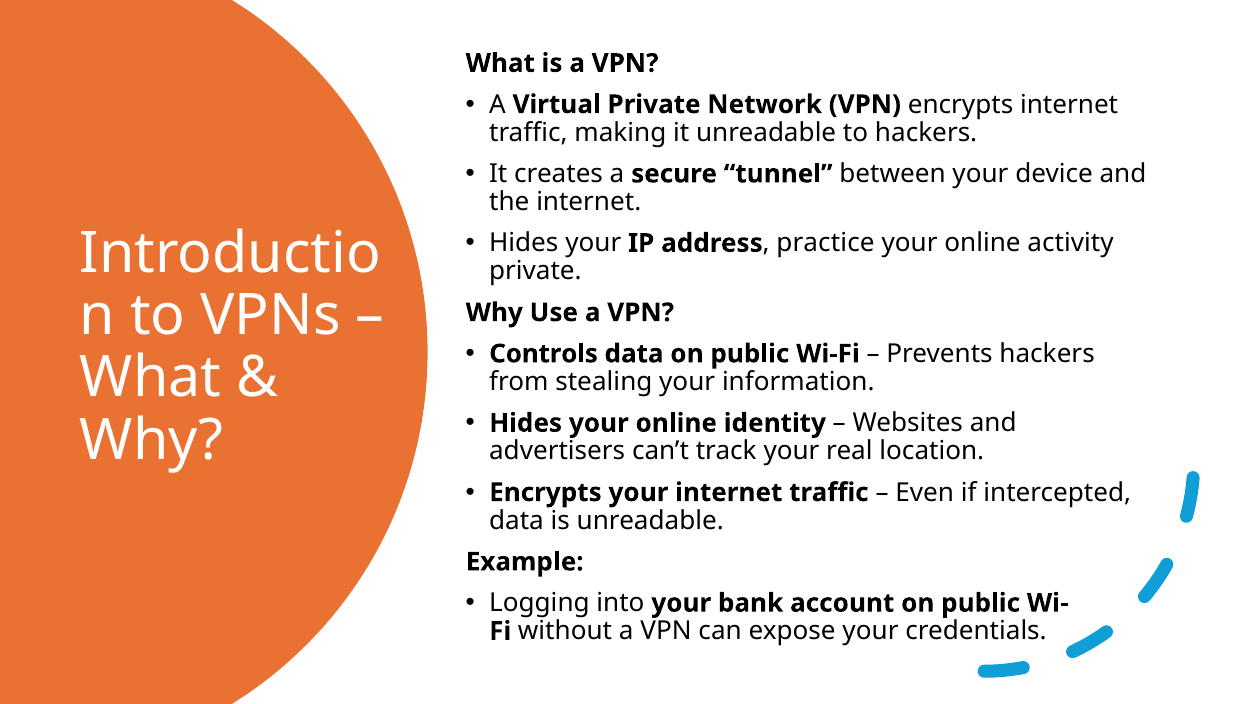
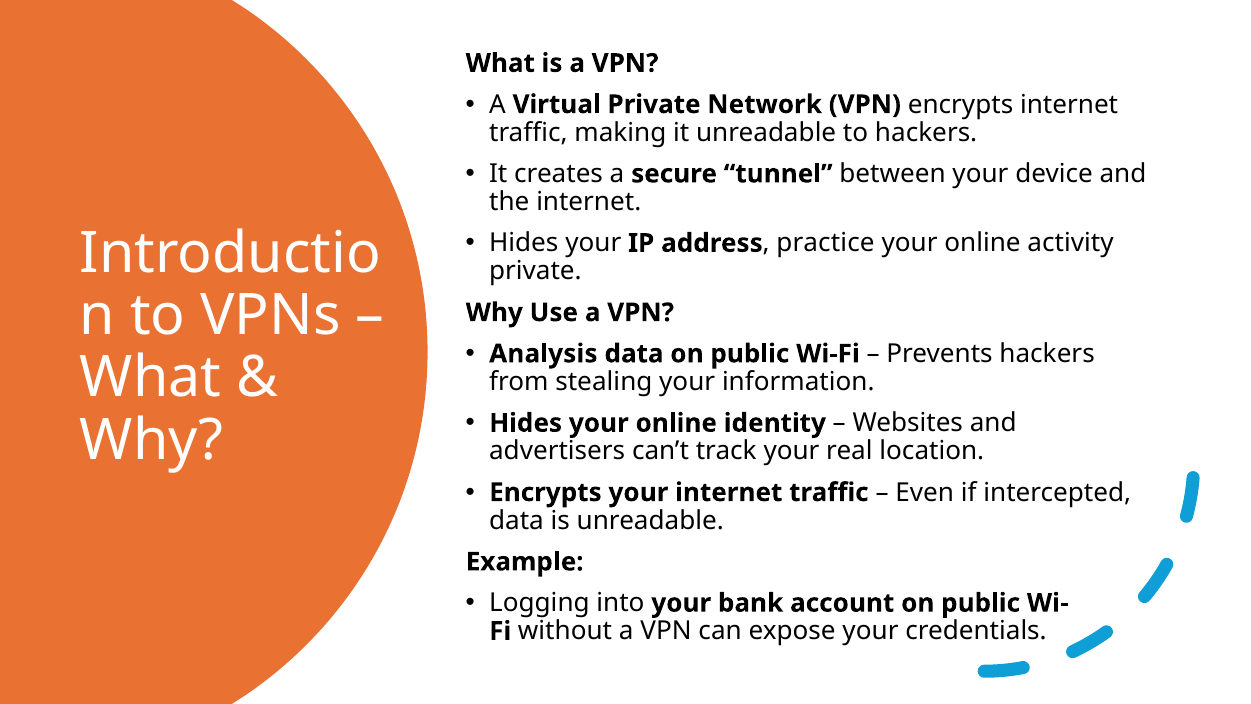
Controls: Controls -> Analysis (543, 354)
